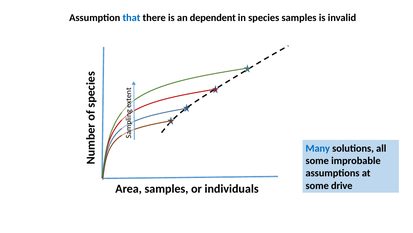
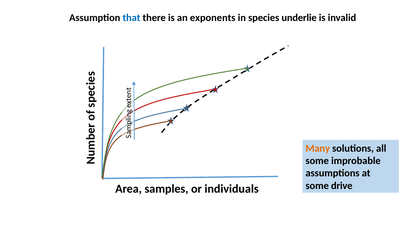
dependent: dependent -> exponents (213, 18)
species samples: samples -> underlie (299, 18)
Many colour: blue -> orange (318, 148)
